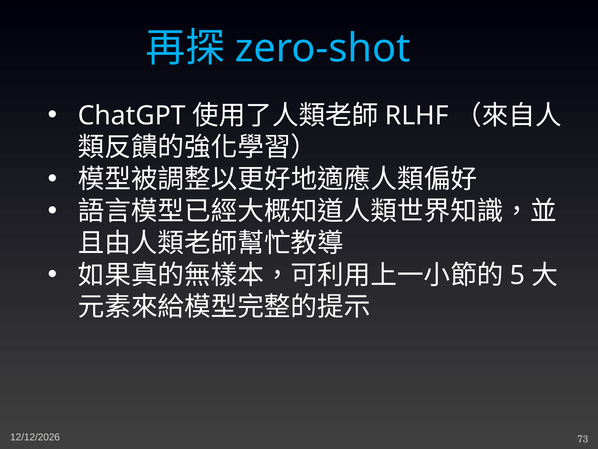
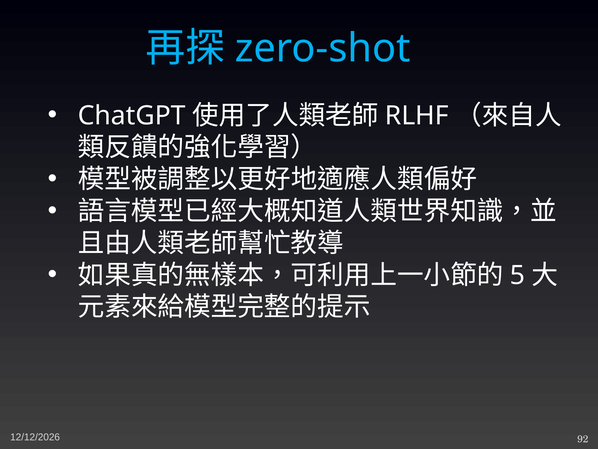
73: 73 -> 92 (583, 439)
